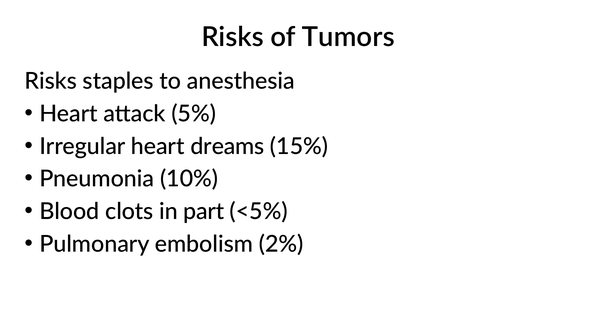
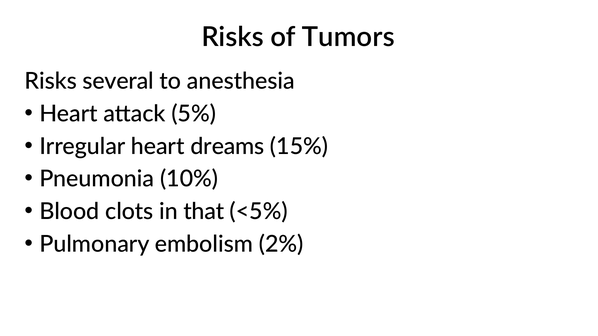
staples: staples -> several (118, 81)
part: part -> that (204, 212)
